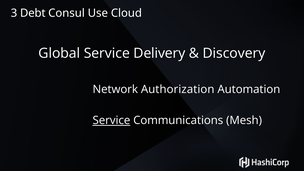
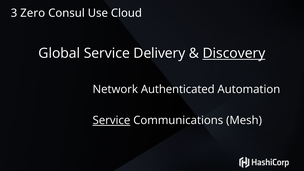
Debt: Debt -> Zero (33, 13)
Discovery underline: none -> present (234, 53)
Authorization: Authorization -> Authenticated (178, 89)
